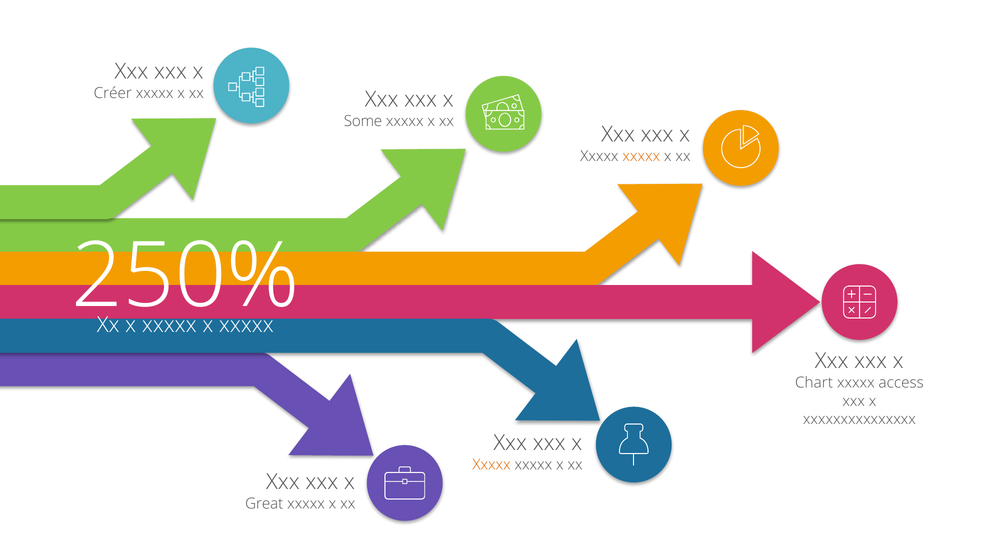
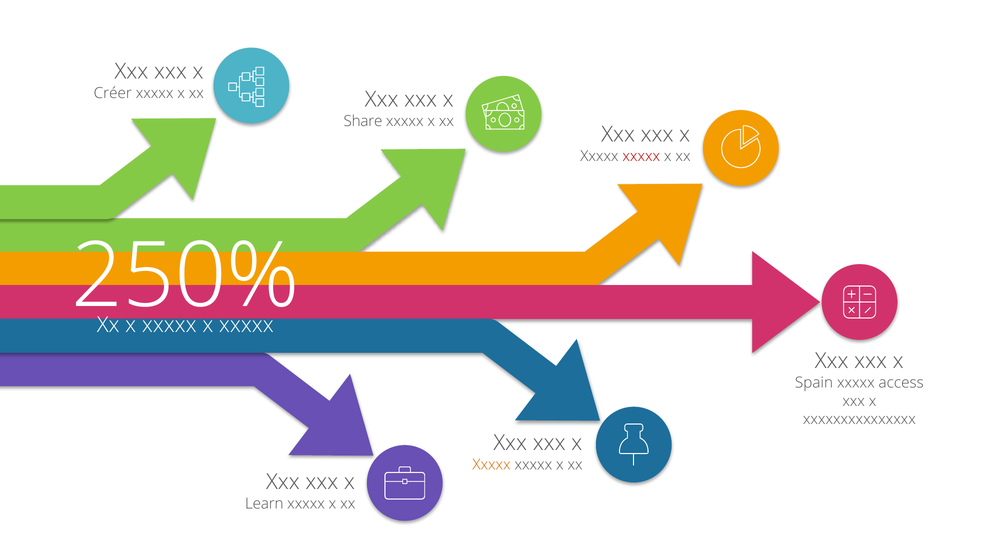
Some: Some -> Share (363, 121)
xxxxx colour: orange -> red (641, 156)
Chart: Chart -> Spain (814, 383)
Great: Great -> Learn (264, 504)
